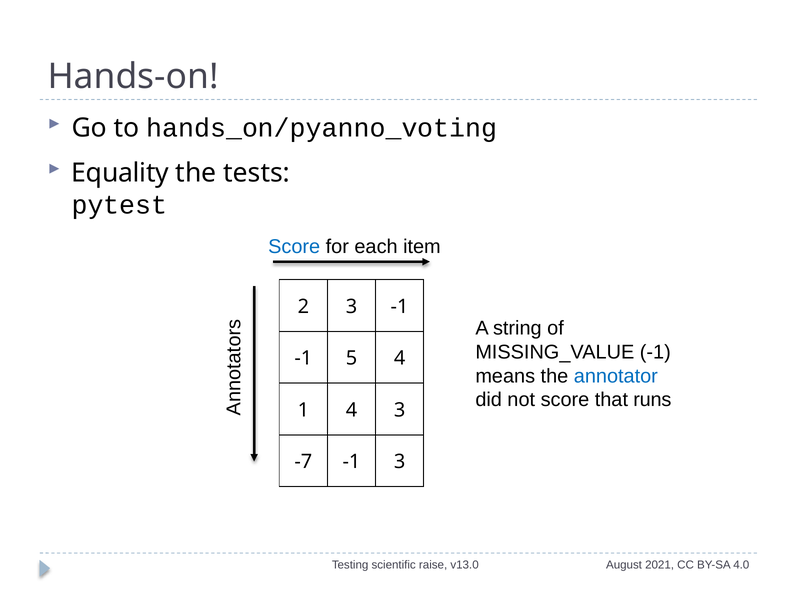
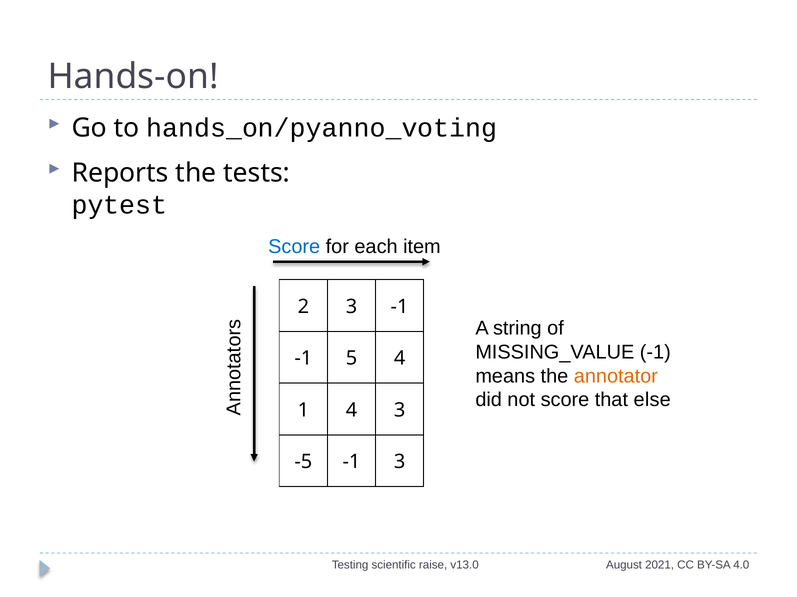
Equality: Equality -> Reports (120, 173)
annotator colour: blue -> orange (616, 376)
runs: runs -> else (652, 400)
-7: -7 -> -5 (303, 462)
